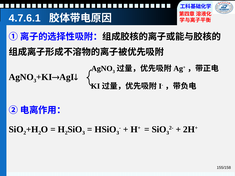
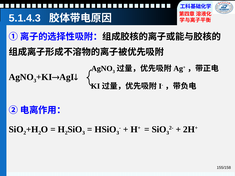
4.7.6.1: 4.7.6.1 -> 5.1.4.3 (25, 18)
